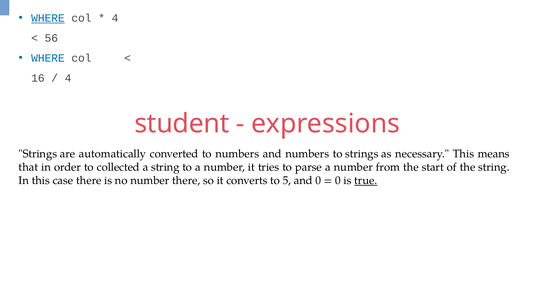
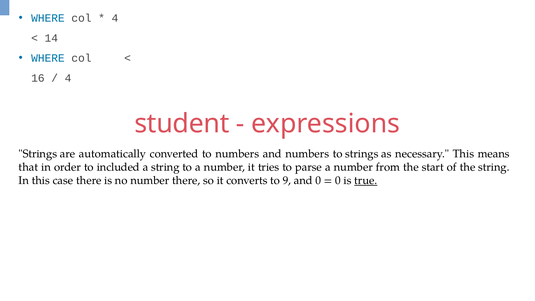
WHERE underline: present -> none (48, 18)
56: 56 -> 14 (51, 38)
collected: collected -> included (118, 167)
5: 5 -> 9 (287, 180)
